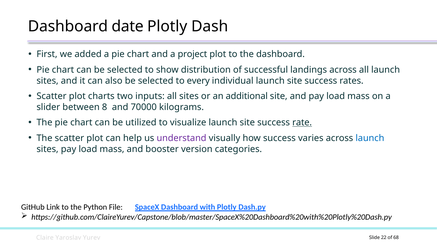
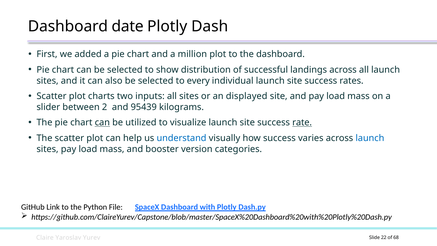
project: project -> million (192, 54)
additional: additional -> displayed (247, 96)
between 8: 8 -> 2 (105, 107)
70000: 70000 -> 95439 (144, 107)
can underline: none -> present (102, 123)
understand colour: purple -> blue (182, 138)
